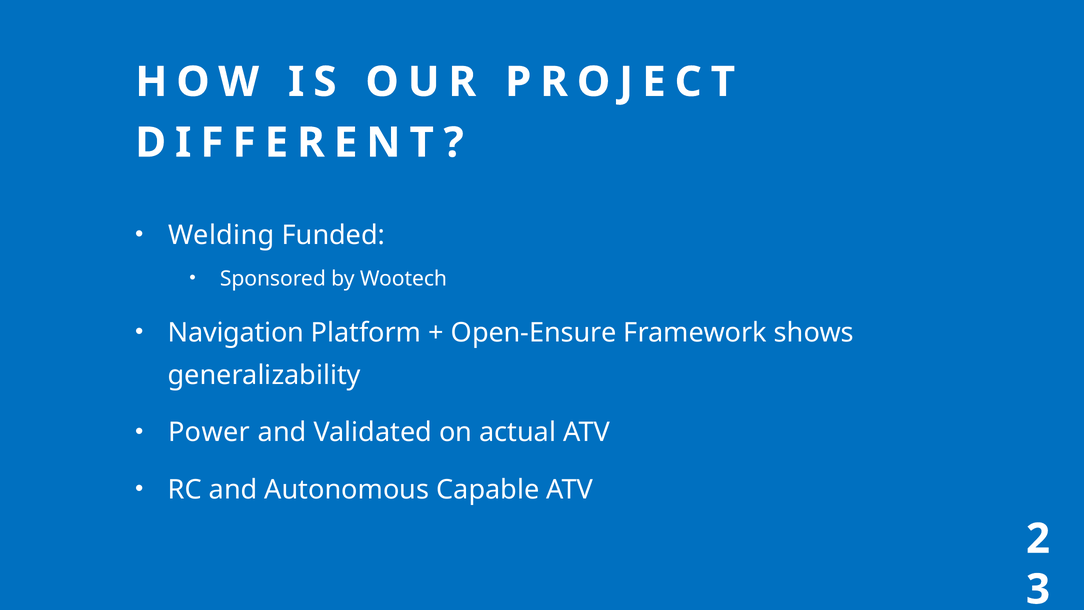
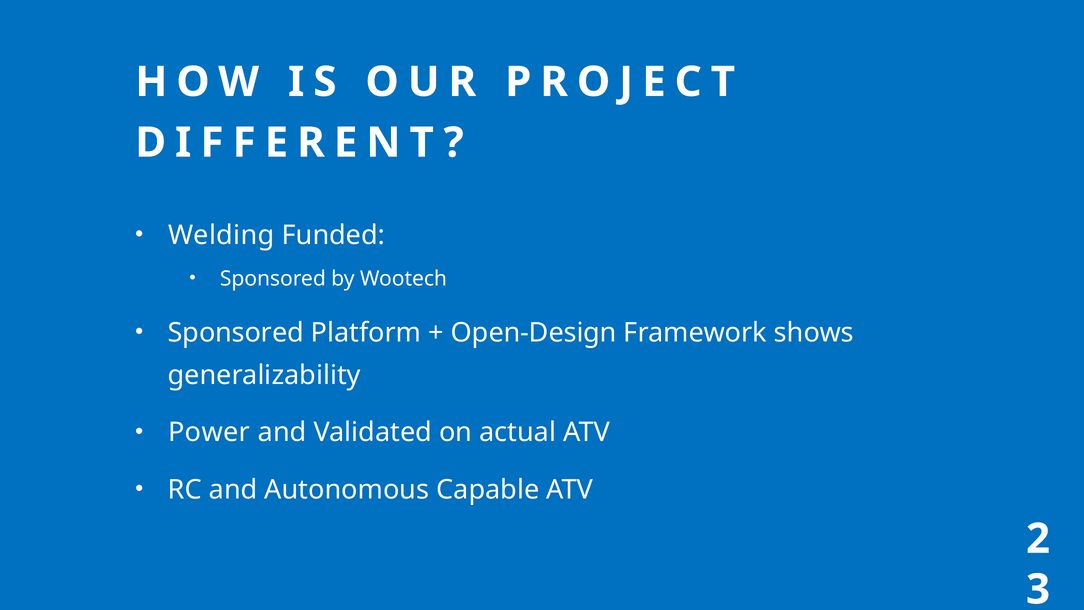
Navigation: Navigation -> Sponsored (236, 333)
Open-Ensure: Open-Ensure -> Open-Design (534, 333)
